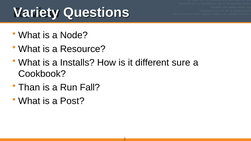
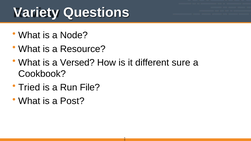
Installs: Installs -> Versed (77, 63)
Than: Than -> Tried (29, 88)
Fall: Fall -> File (90, 88)
